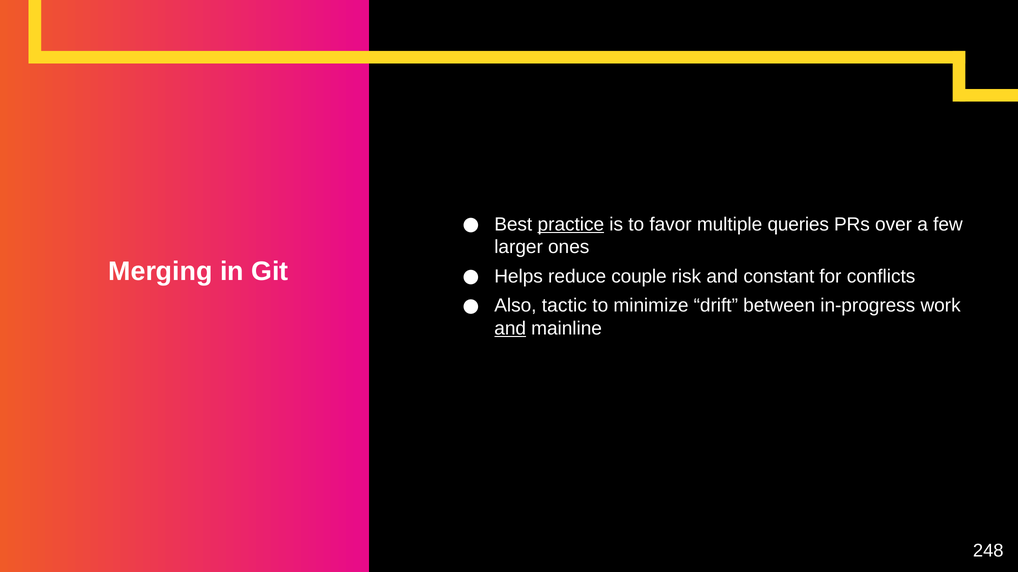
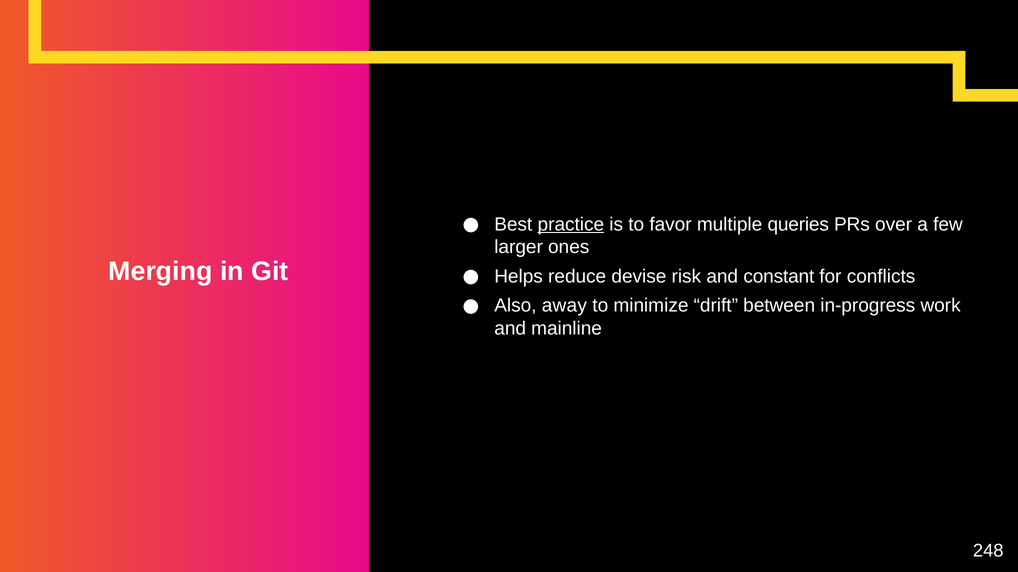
couple: couple -> devise (639, 277)
tactic: tactic -> away (564, 306)
and underline: present -> none (510, 329)
